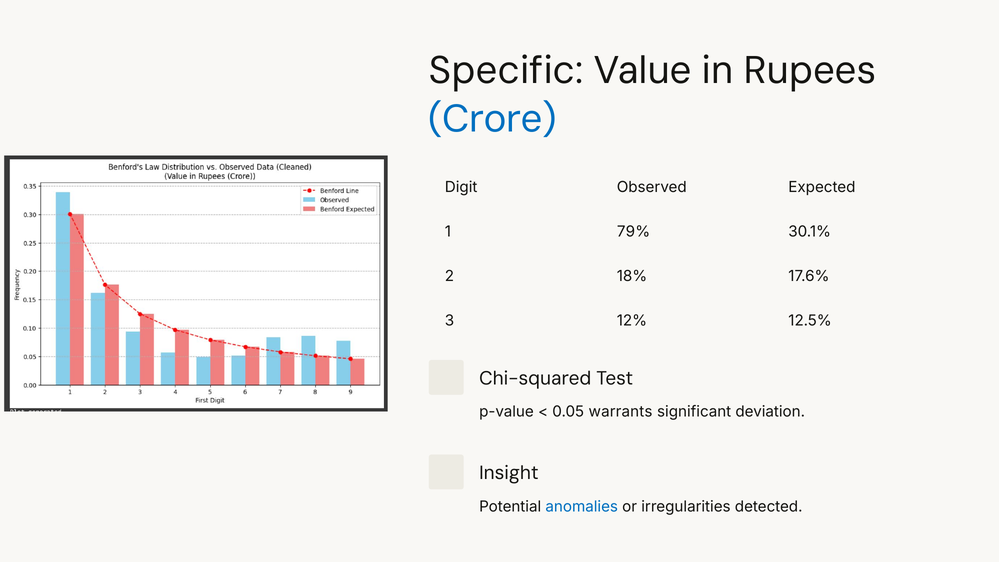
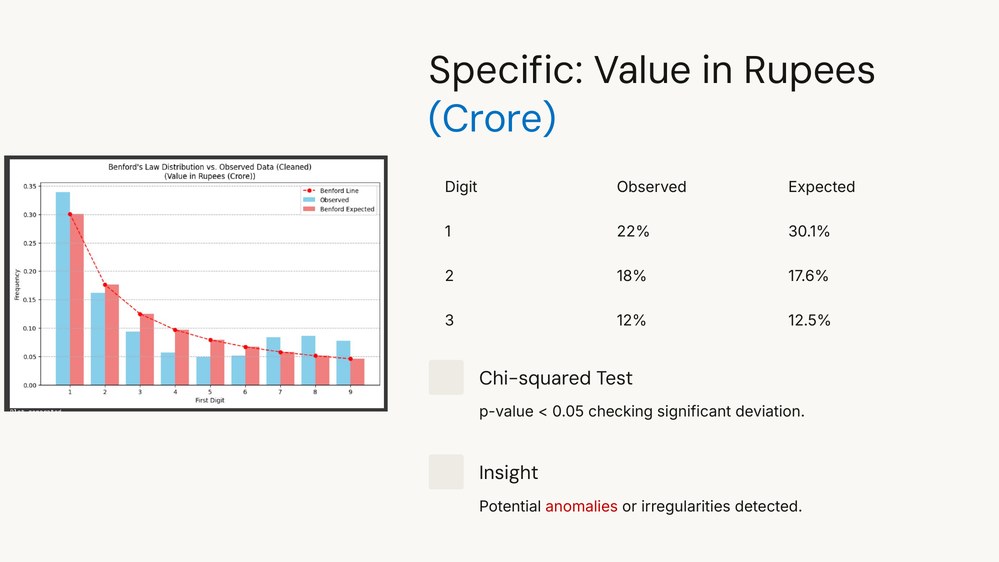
79%: 79% -> 22% (634, 232)
warrants: warrants -> checking (621, 412)
anomalies colour: blue -> red (582, 506)
